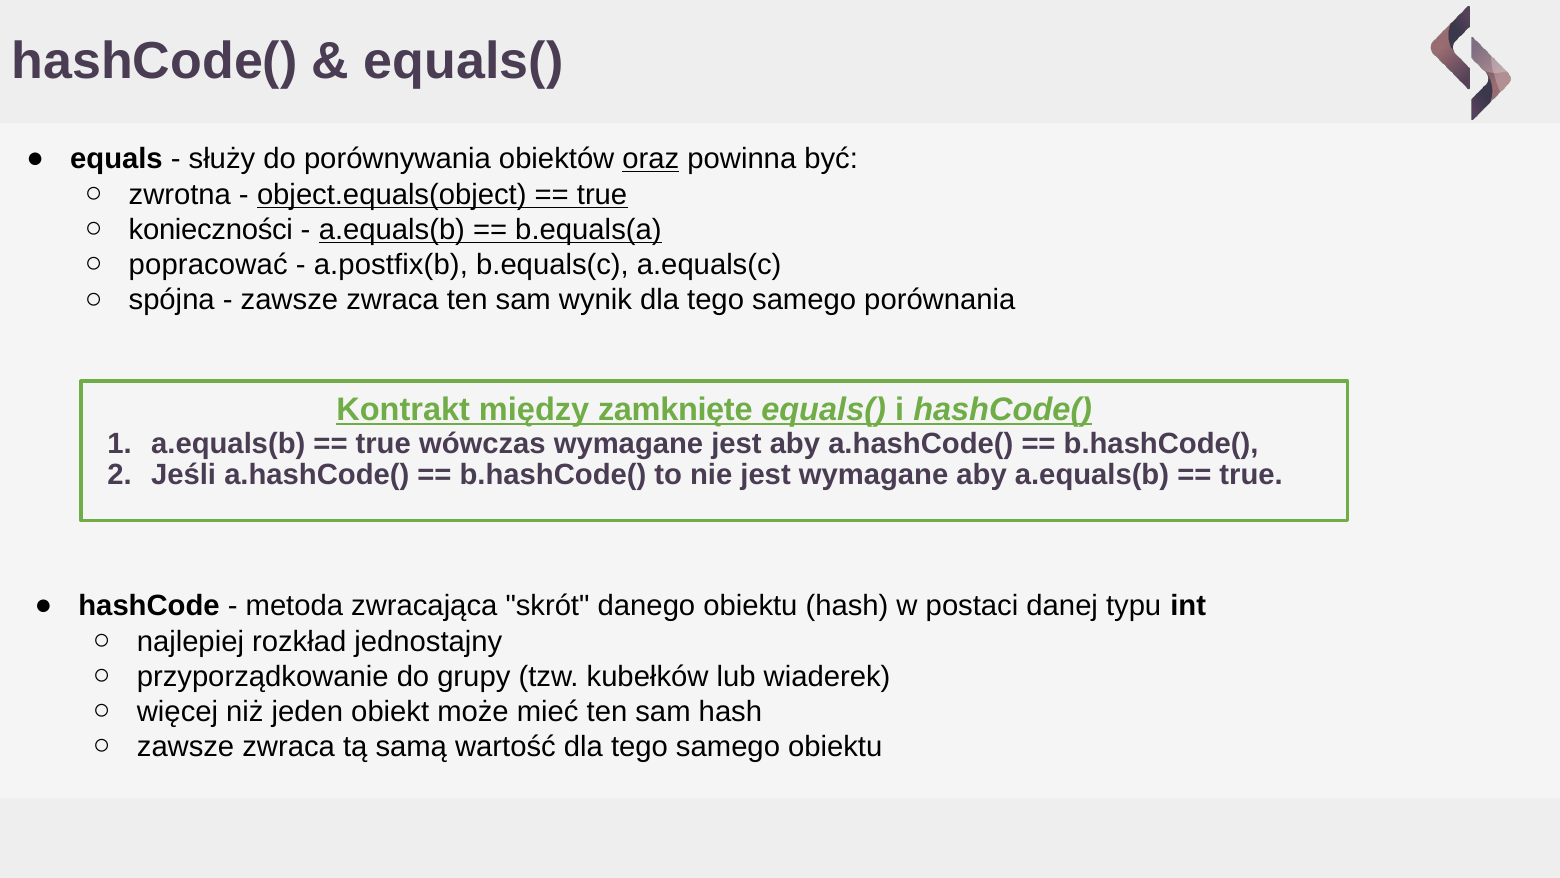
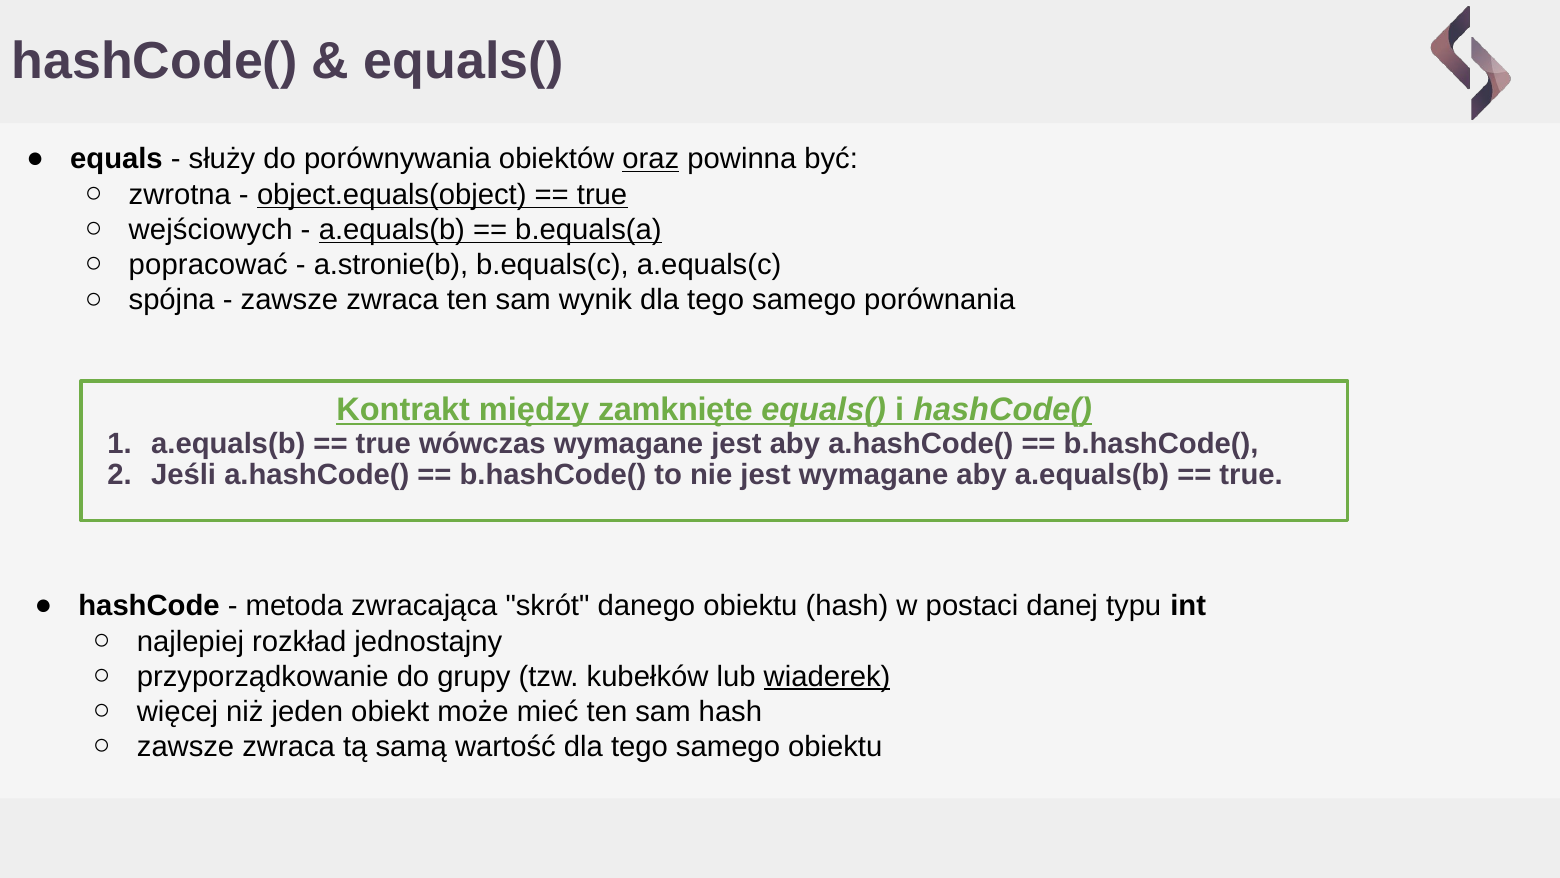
konieczności: konieczności -> wejściowych (211, 230)
a.postfix(b: a.postfix(b -> a.stronie(b (391, 265)
wiaderek underline: none -> present (827, 676)
